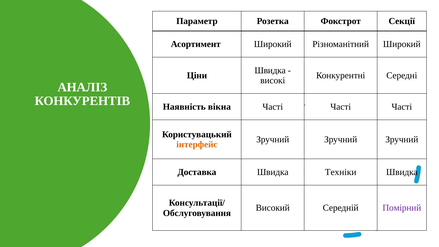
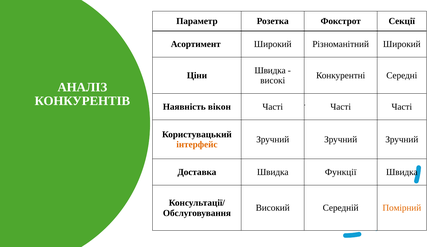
вікна: вікна -> вікон (219, 107)
Техніки: Техніки -> Функції (341, 172)
Помірний colour: purple -> orange (402, 208)
